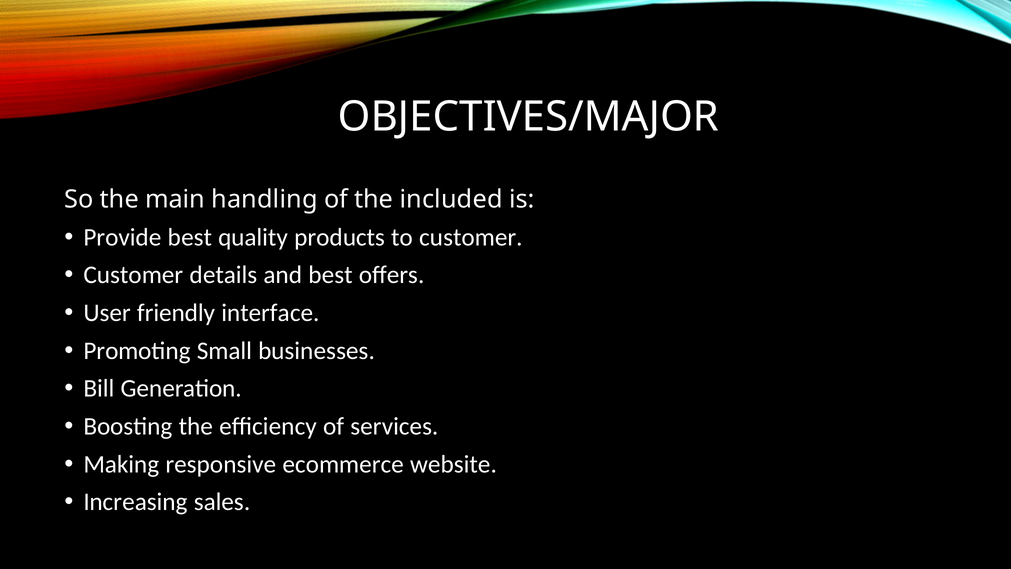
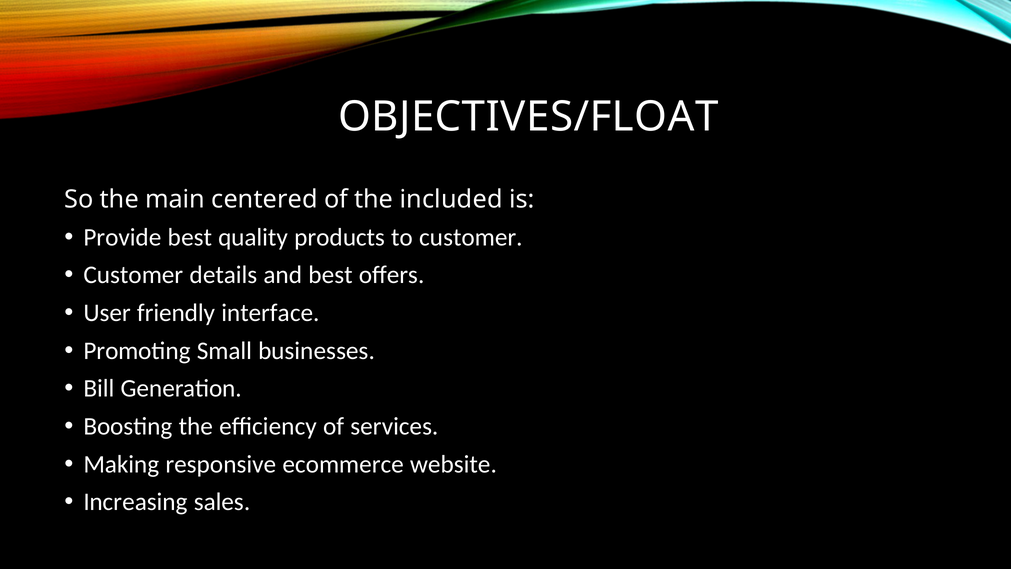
OBJECTIVES/MAJOR: OBJECTIVES/MAJOR -> OBJECTIVES/FLOAT (528, 117)
handling: handling -> centered (264, 199)
